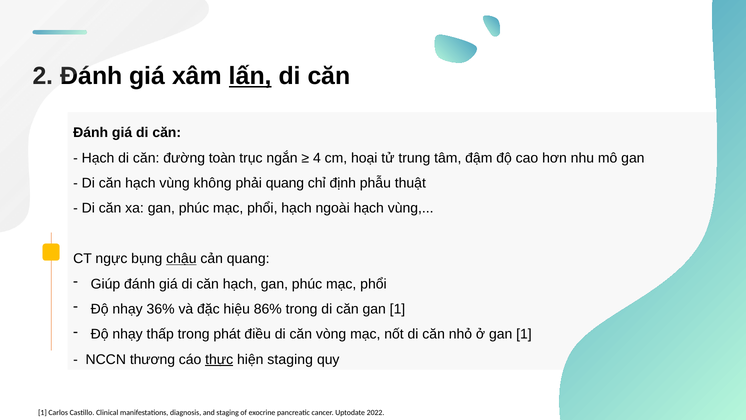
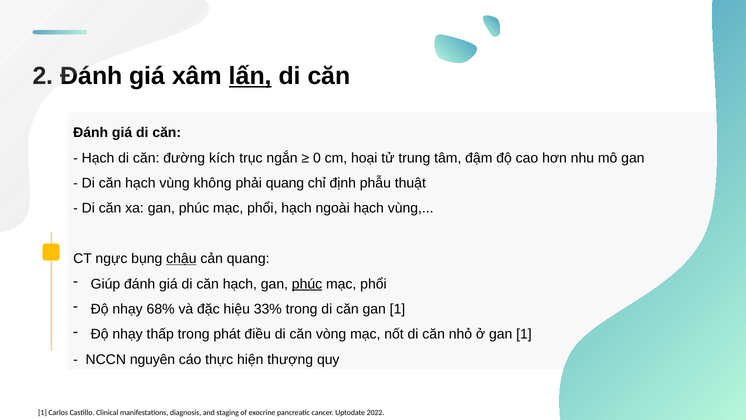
toàn: toàn -> kích (222, 158)
4: 4 -> 0 (317, 158)
phúc underline: none -> present (307, 284)
36%: 36% -> 68% (161, 309)
86%: 86% -> 33% (268, 309)
thương: thương -> nguyên (152, 359)
thực underline: present -> none (219, 359)
hiện staging: staging -> thượng (290, 359)
